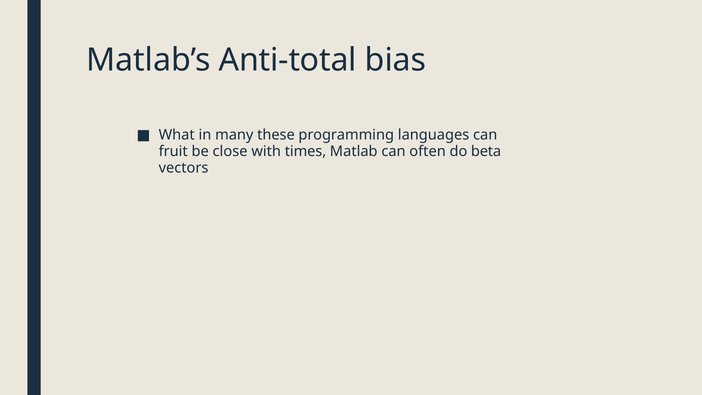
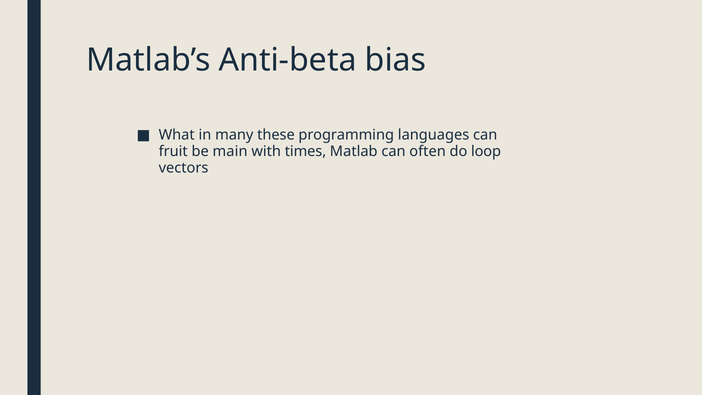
Anti-total: Anti-total -> Anti-beta (288, 60)
close: close -> main (230, 151)
beta: beta -> loop (486, 151)
